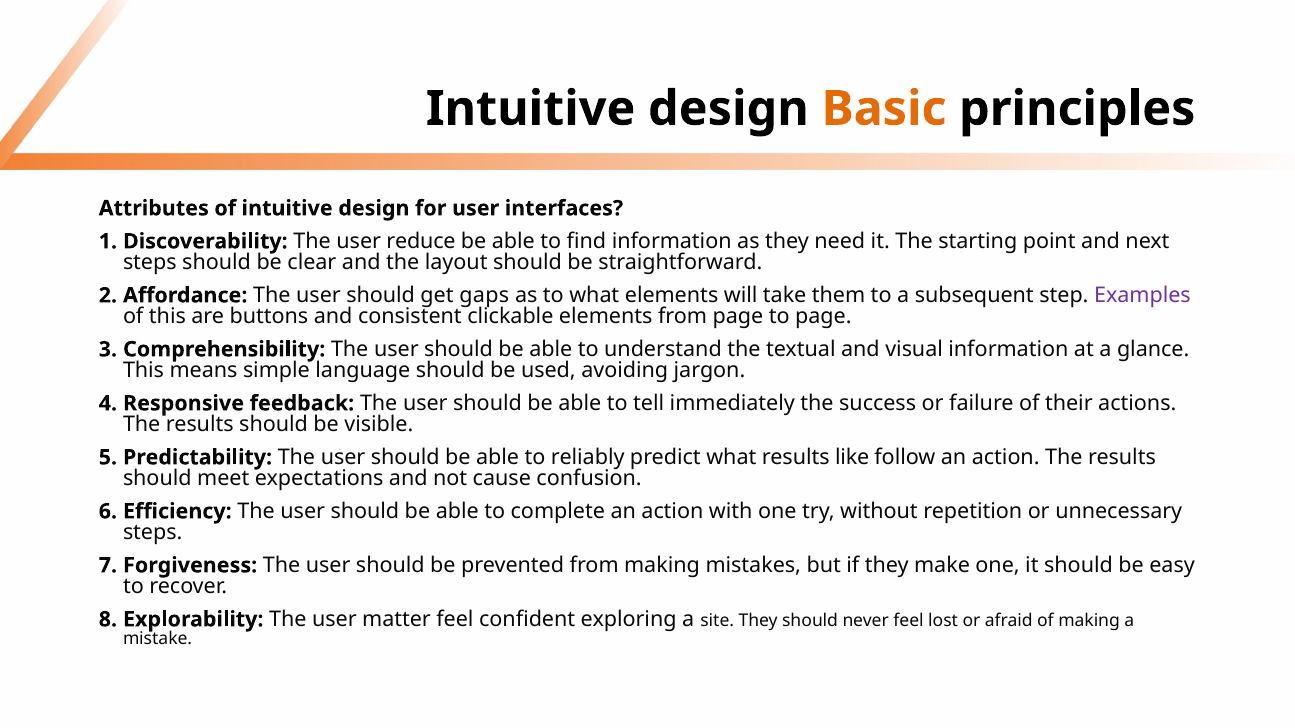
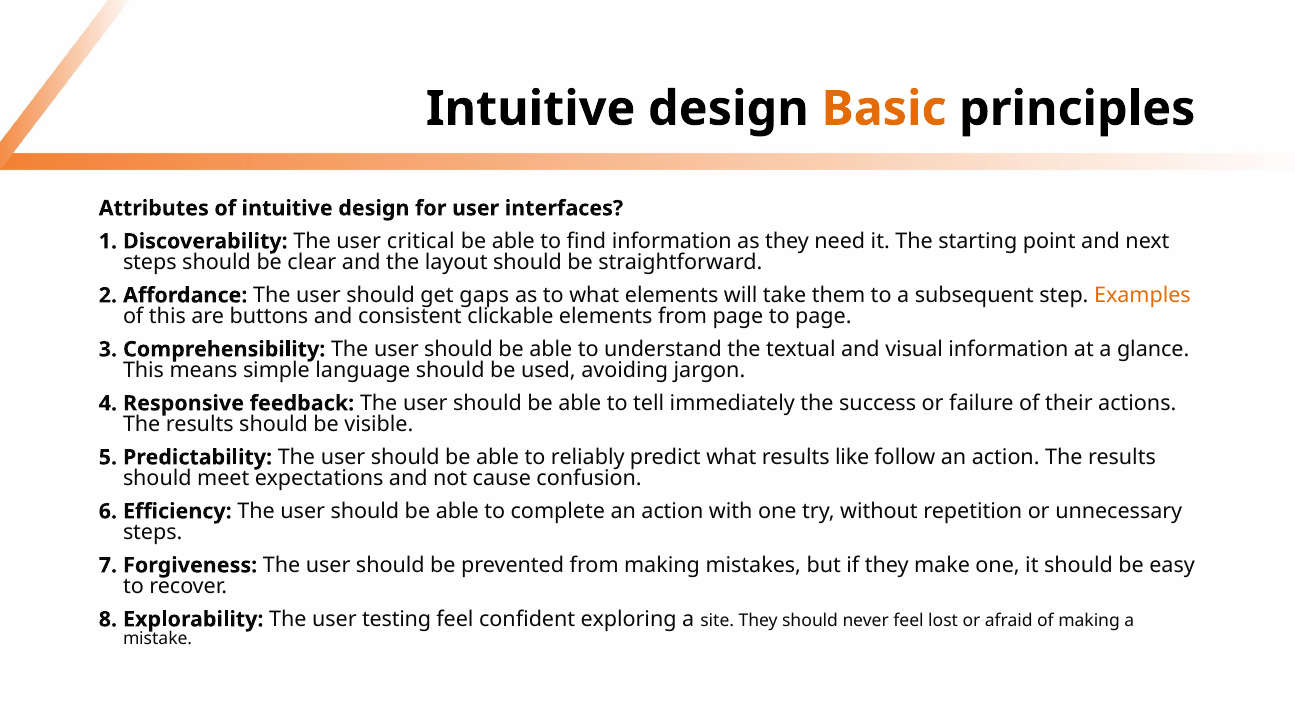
reduce: reduce -> critical (421, 242)
Examples colour: purple -> orange (1142, 296)
matter: matter -> testing (397, 620)
